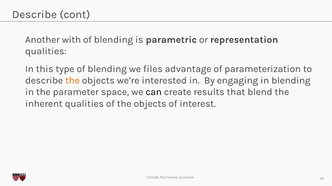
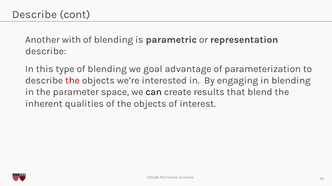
qualities: qualities -> describe (46, 51)
files: files -> goal (153, 69)
the colour: orange -> red (72, 81)
